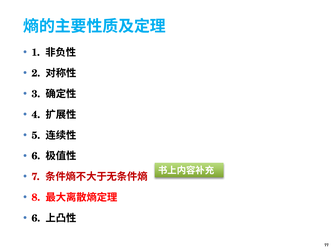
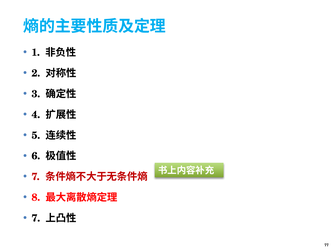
6: 6 -> 7 (36, 218)
